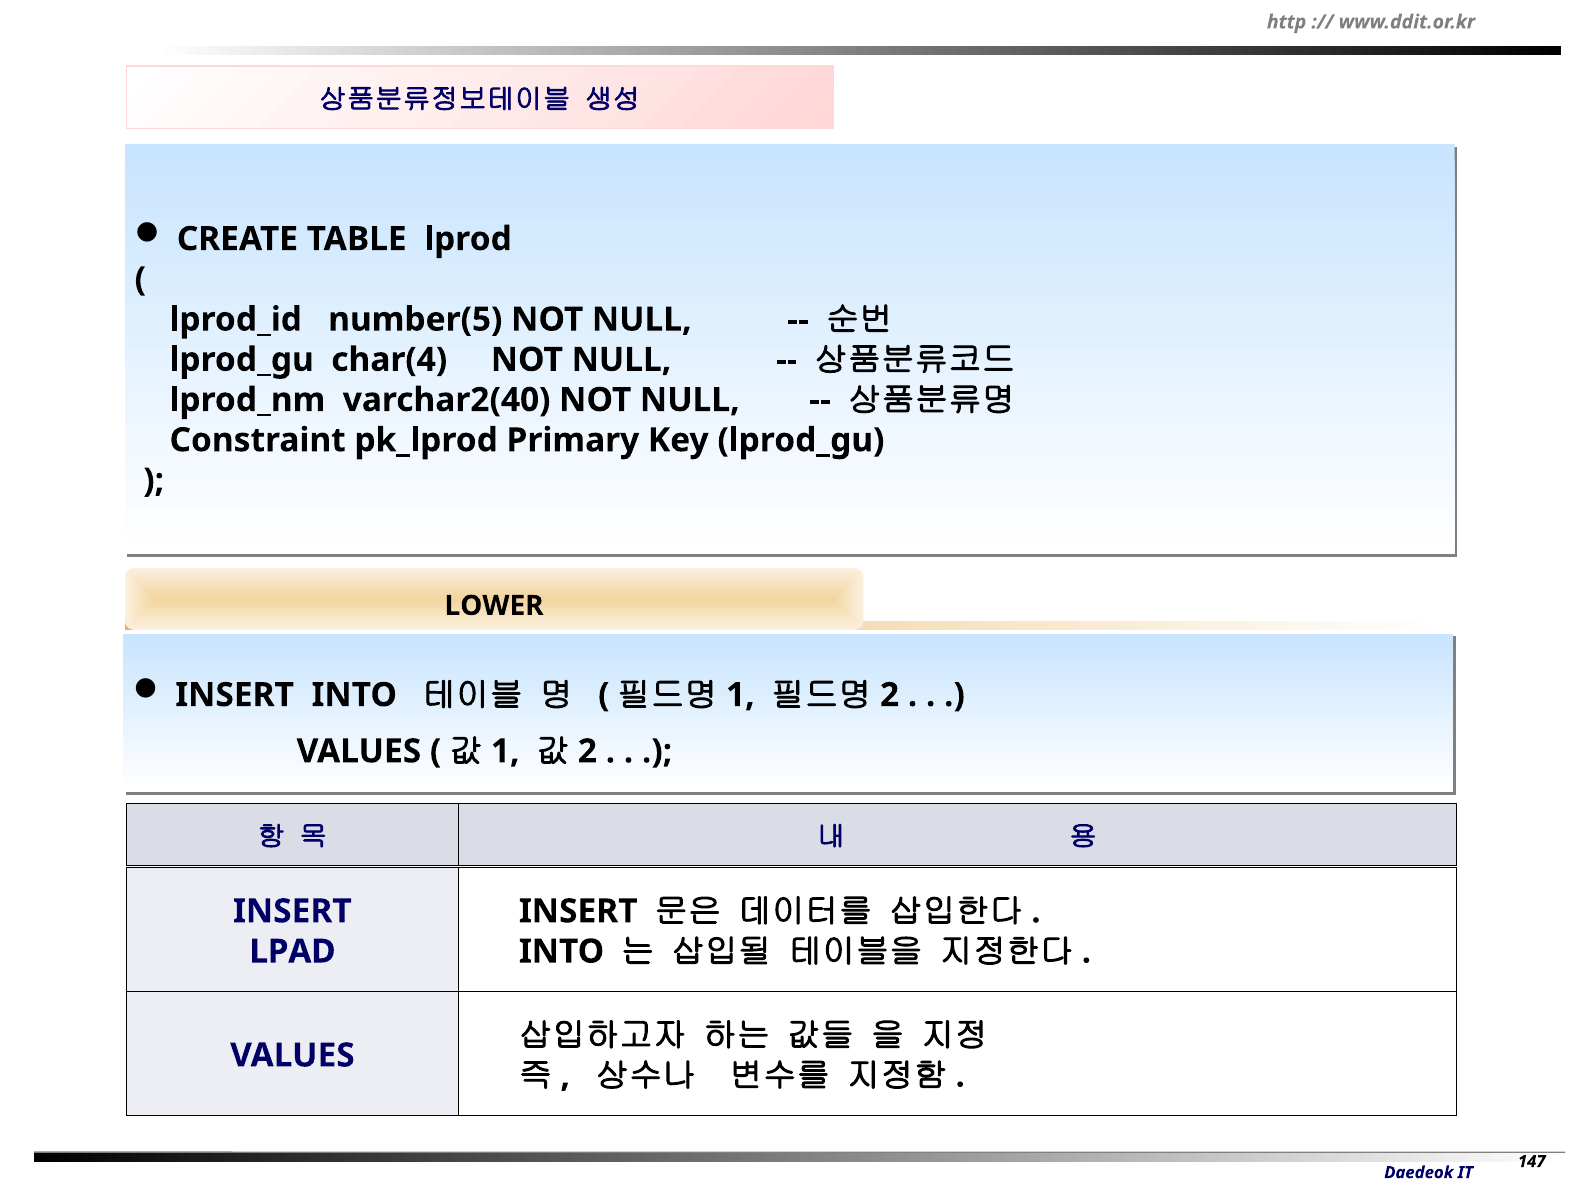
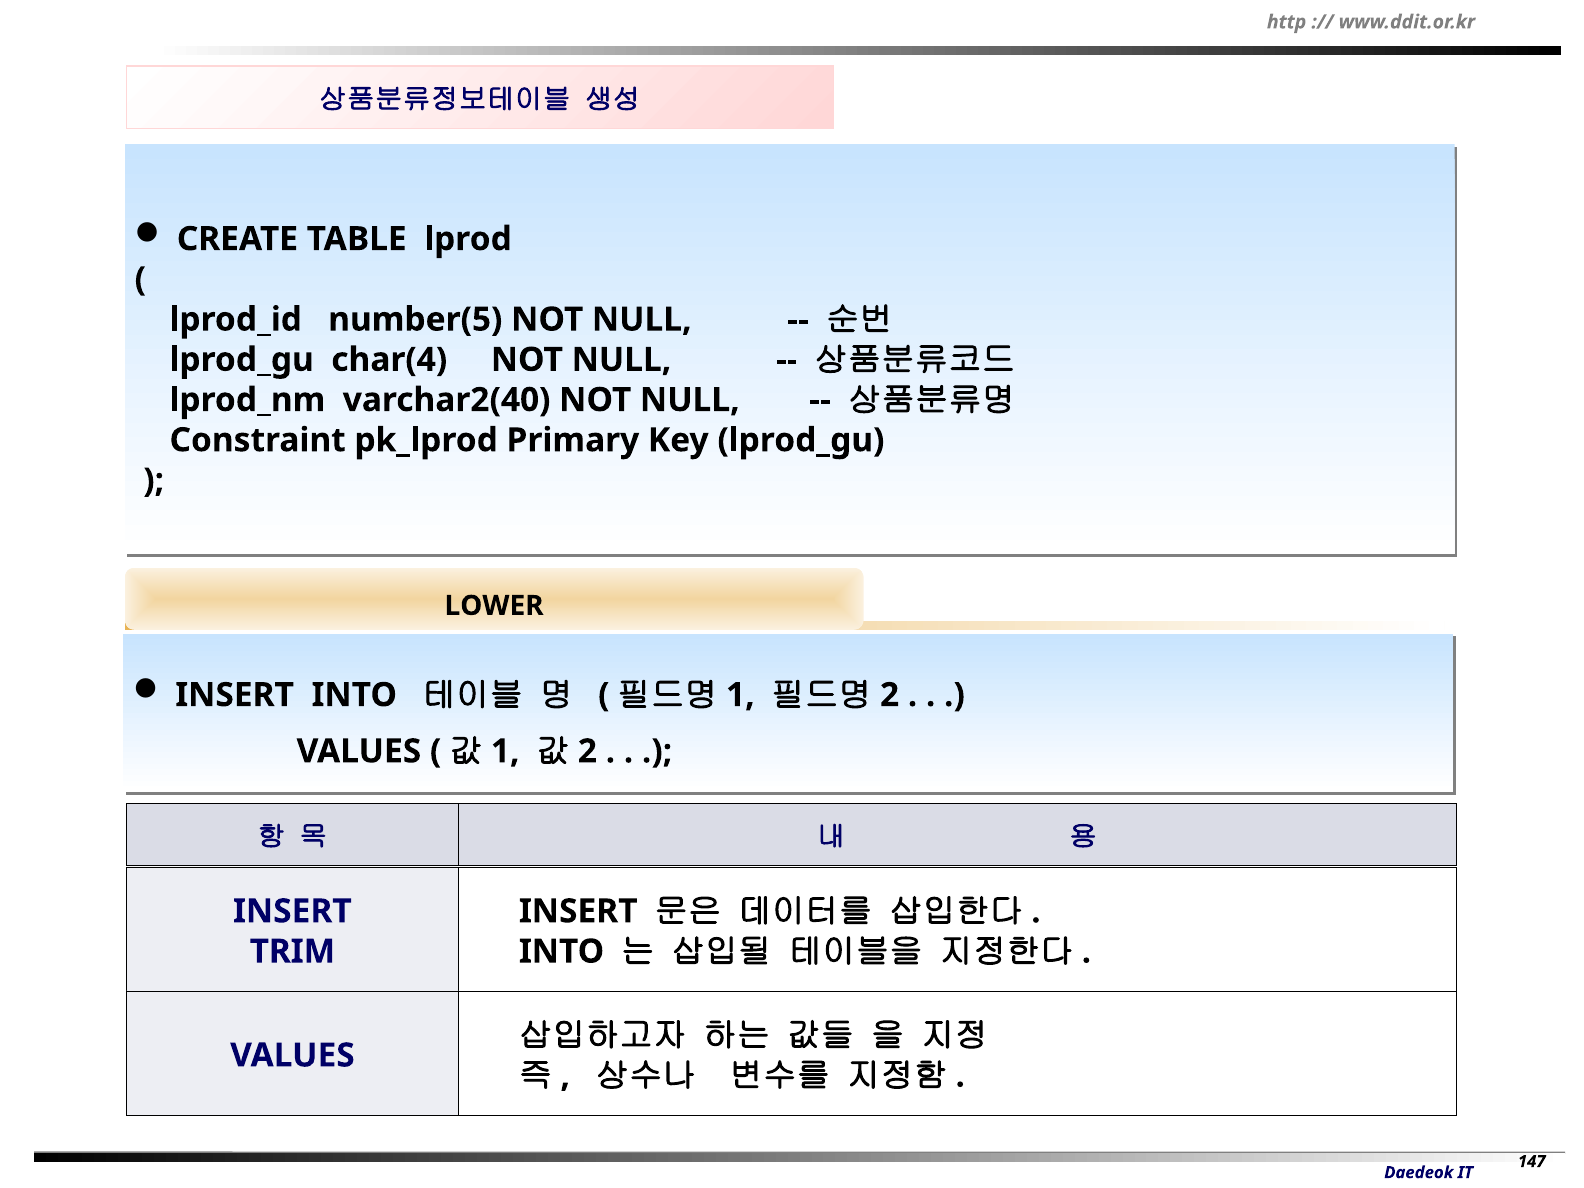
LPAD: LPAD -> TRIM (292, 952)
